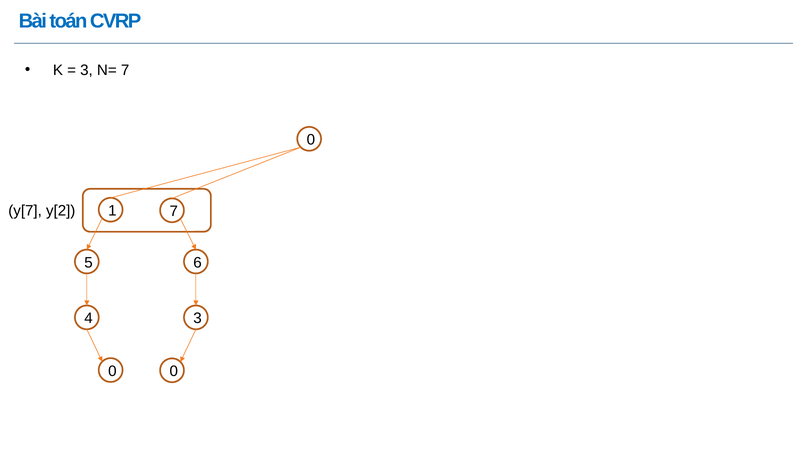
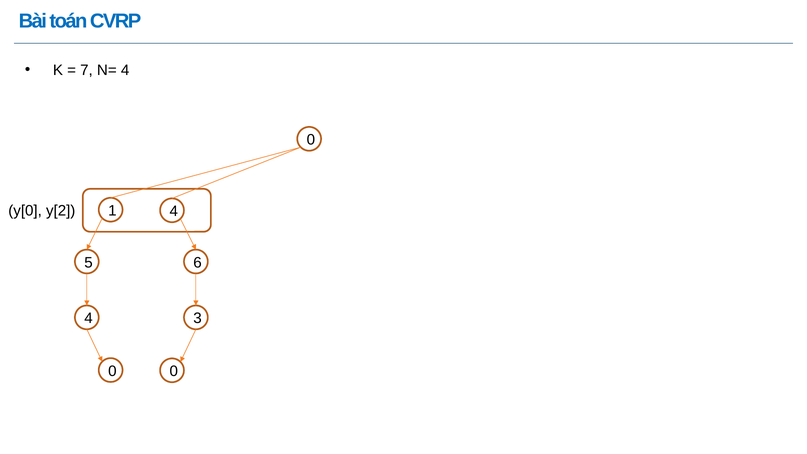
3: 3 -> 7 (86, 70)
N= 7: 7 -> 4 (125, 70)
y[7: y[7 -> y[0 (25, 211)
y[2 7: 7 -> 4 (174, 211)
